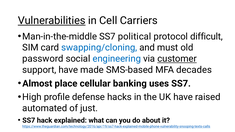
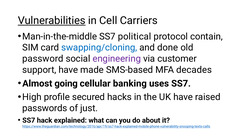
difficult: difficult -> contain (206, 36)
must: must -> done (168, 48)
engineering colour: blue -> purple (117, 59)
customer underline: present -> none (177, 59)
place: place -> going (66, 84)
defense: defense -> secured (89, 97)
automated: automated -> passwords (45, 108)
